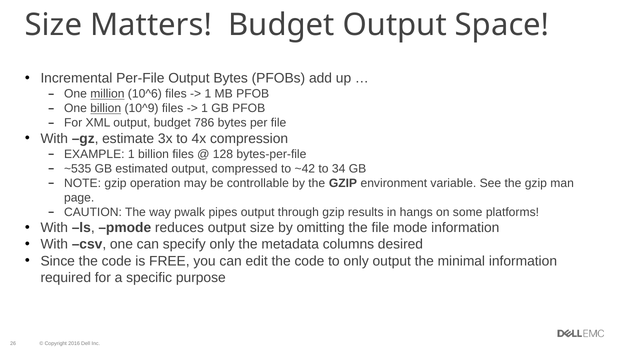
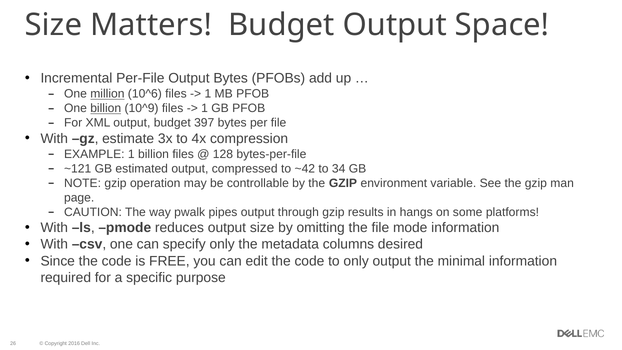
786: 786 -> 397 (204, 123)
~535: ~535 -> ~121 (78, 169)
